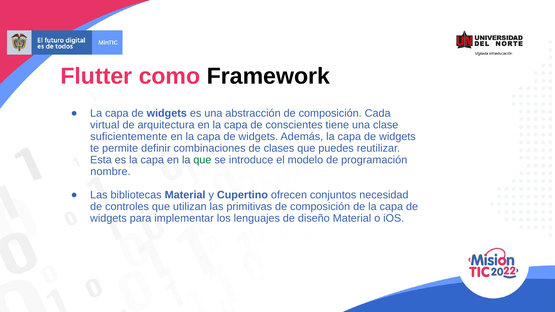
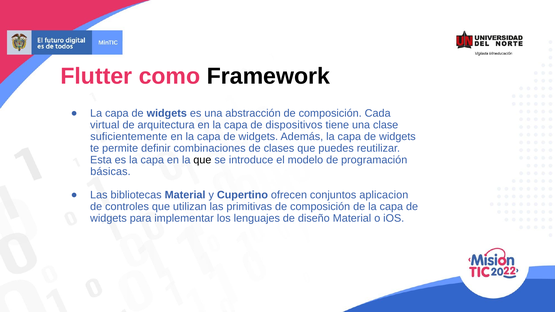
conscientes: conscientes -> dispositivos (294, 125)
que colour: green -> black (202, 160)
nombre: nombre -> básicas (110, 172)
necesidad: necesidad -> aplicacion (384, 195)
